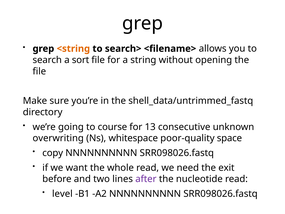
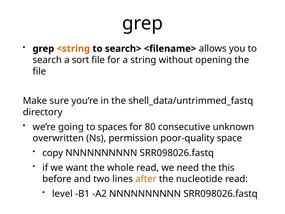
course: course -> spaces (112, 127)
13: 13 -> 80 (150, 127)
overwriting: overwriting -> overwritten (58, 138)
whitespace: whitespace -> permission (133, 138)
exit: exit -> this (226, 167)
after colour: purple -> orange (146, 179)
